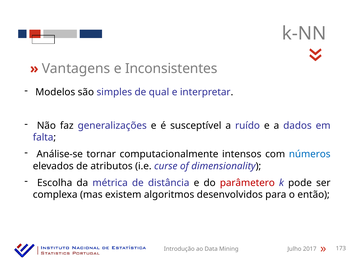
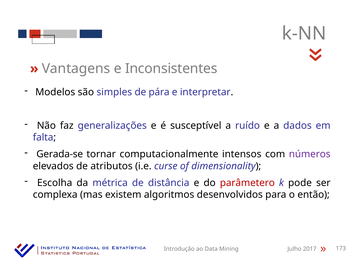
qual: qual -> pára (159, 92)
Análise-se: Análise-se -> Gerada-se (60, 154)
números colour: blue -> purple (310, 154)
